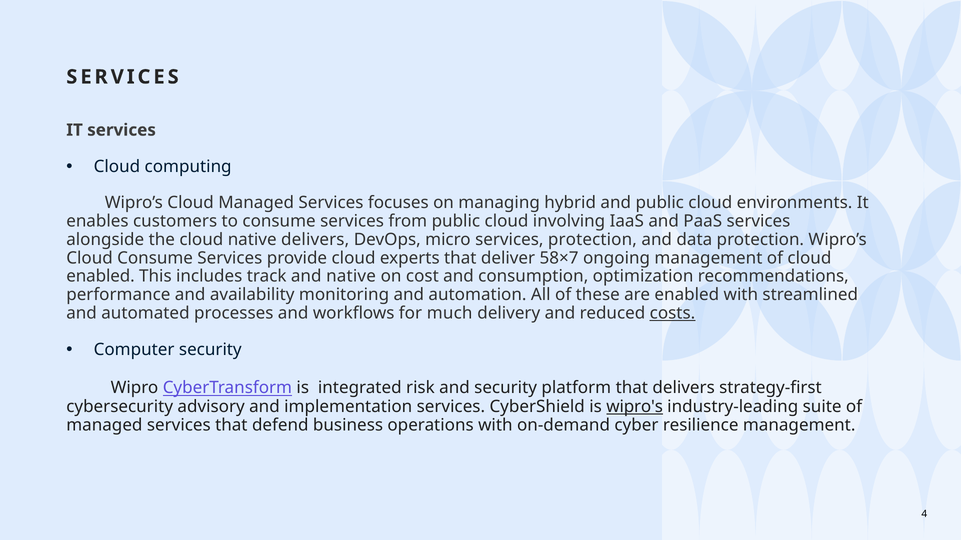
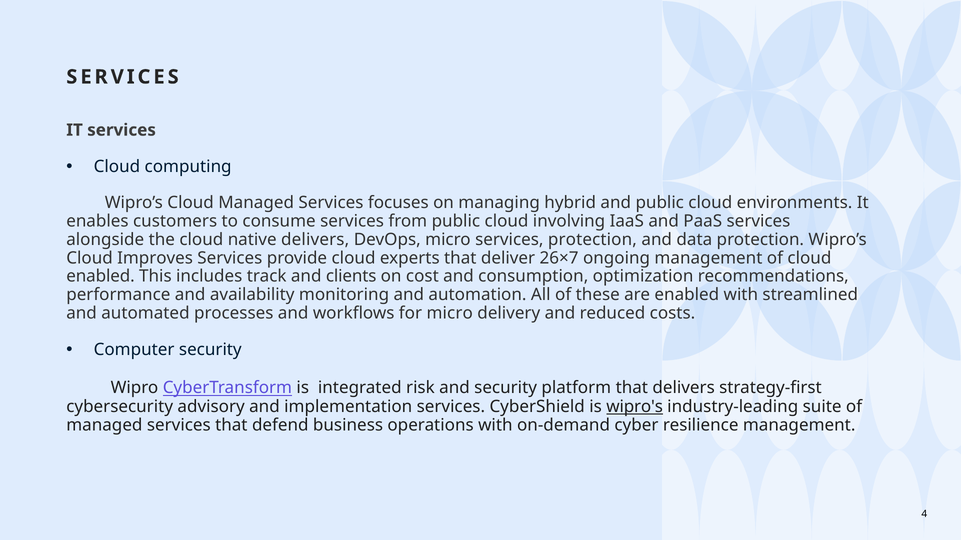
Cloud Consume: Consume -> Improves (155, 258)
58×7: 58×7 -> 26×7 (559, 258)
and native: native -> clients (351, 277)
for much: much -> micro (450, 313)
costs underline: present -> none (672, 313)
